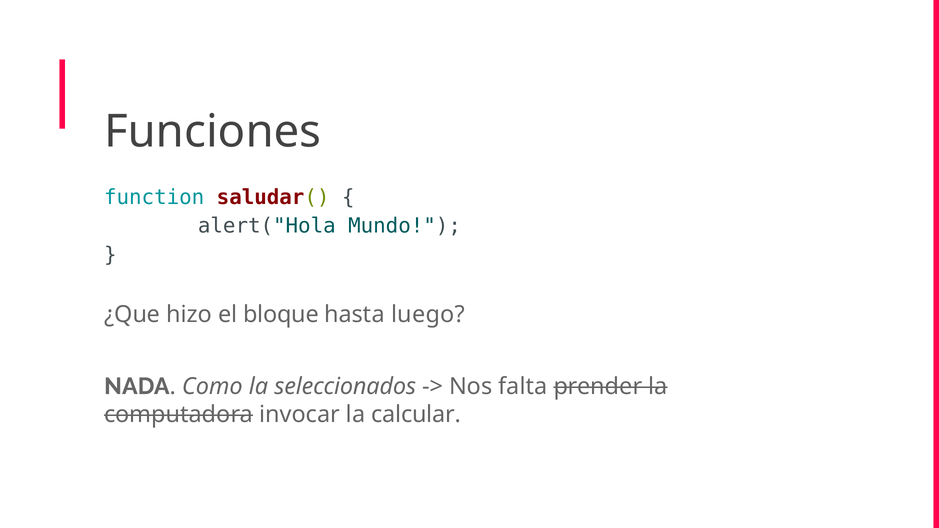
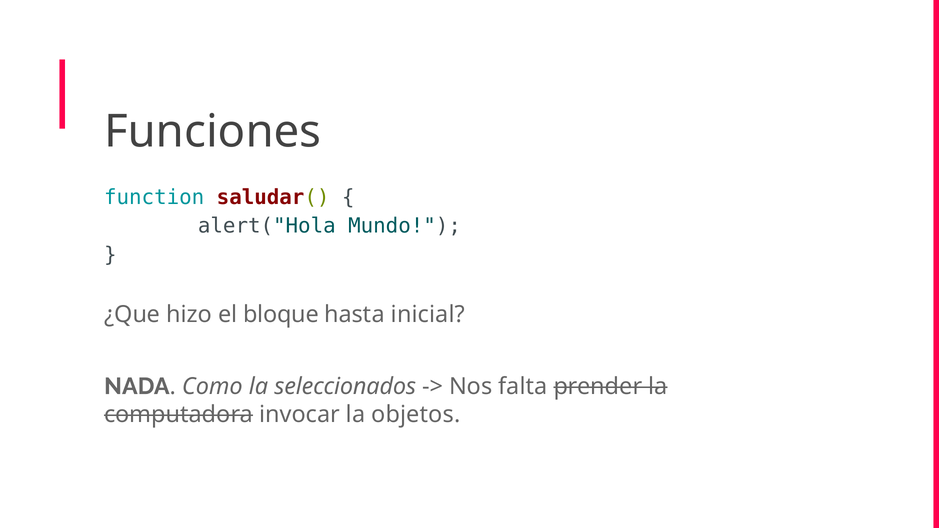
luego: luego -> inicial (428, 314)
calcular: calcular -> objetos (416, 415)
